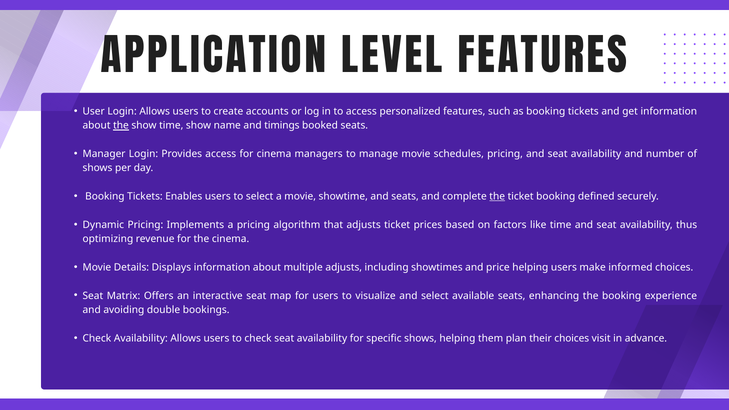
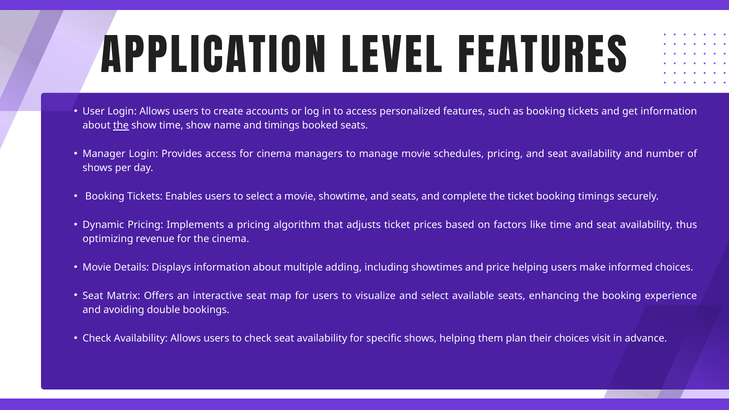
the underline: present -> none (497, 197)
booking defined: defined -> timings (596, 197)
multiple adjusts: adjusts -> adding (344, 267)
